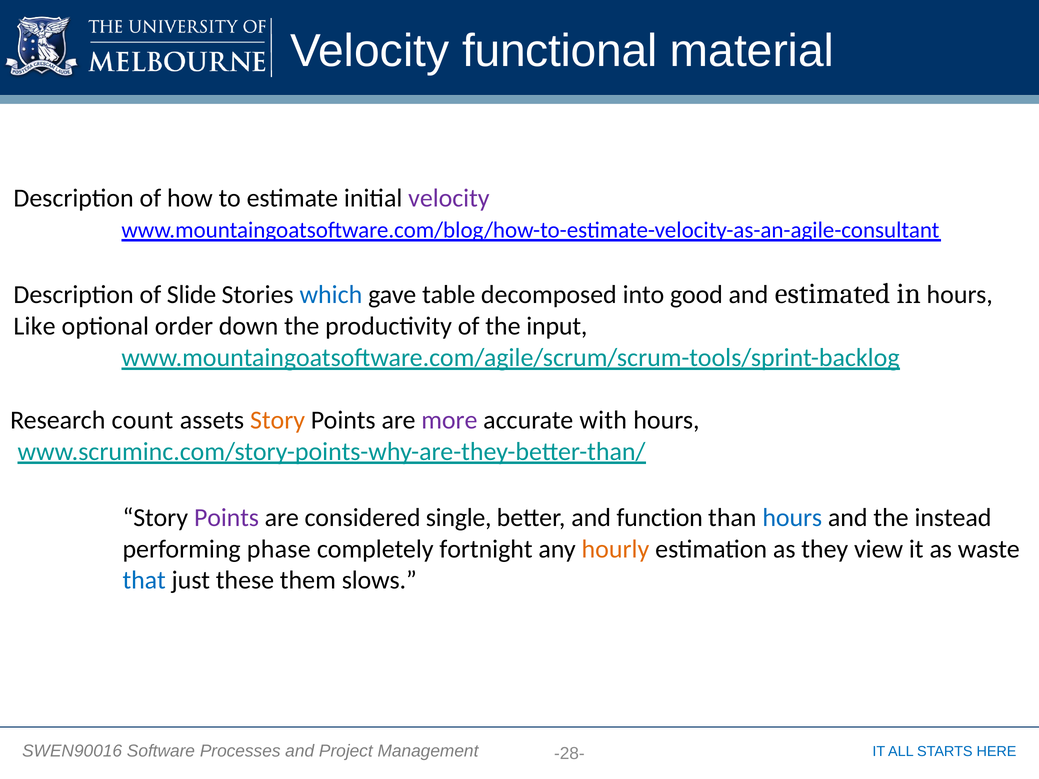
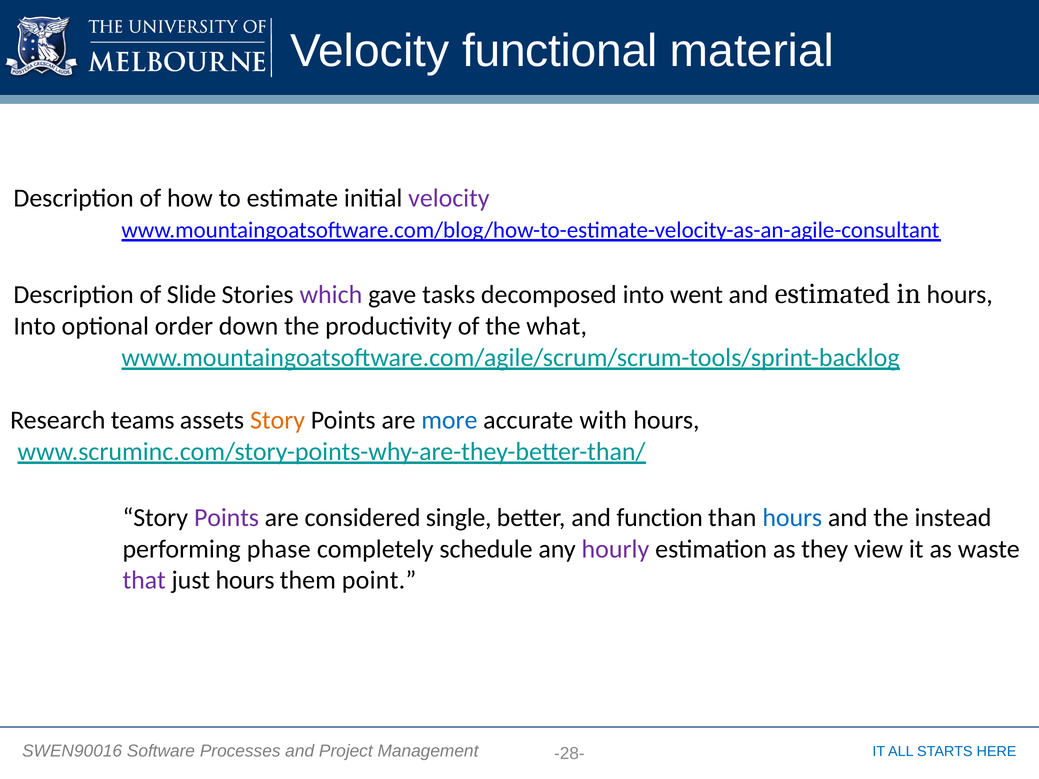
which colour: blue -> purple (331, 295)
table: table -> tasks (449, 295)
good: good -> went (696, 295)
Like: Like -> Into (35, 326)
input: input -> what (557, 326)
count: count -> teams (143, 420)
more colour: purple -> blue (449, 420)
fortnight: fortnight -> schedule (486, 549)
hourly colour: orange -> purple (615, 549)
that colour: blue -> purple (144, 580)
just these: these -> hours (245, 580)
slows: slows -> point (379, 580)
